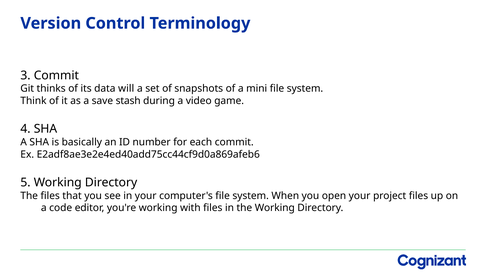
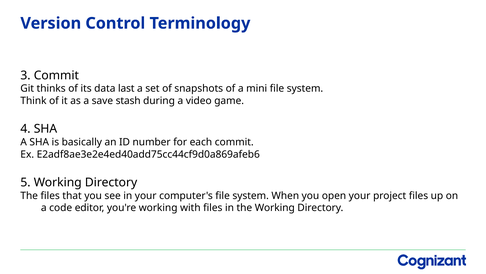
will: will -> last (126, 88)
